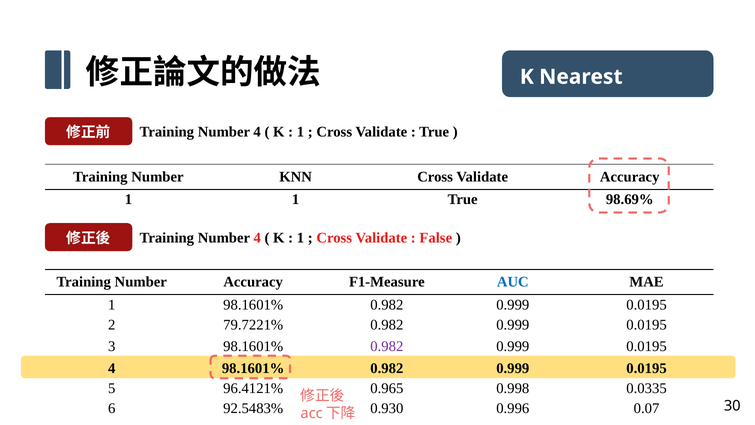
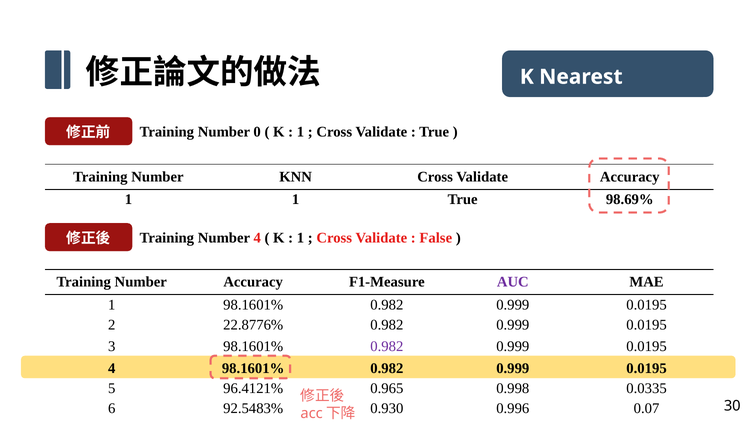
4: 4 -> 0 (257, 132)
AUC colour: blue -> purple (513, 282)
79.7221%: 79.7221% -> 22.8776% (253, 325)
